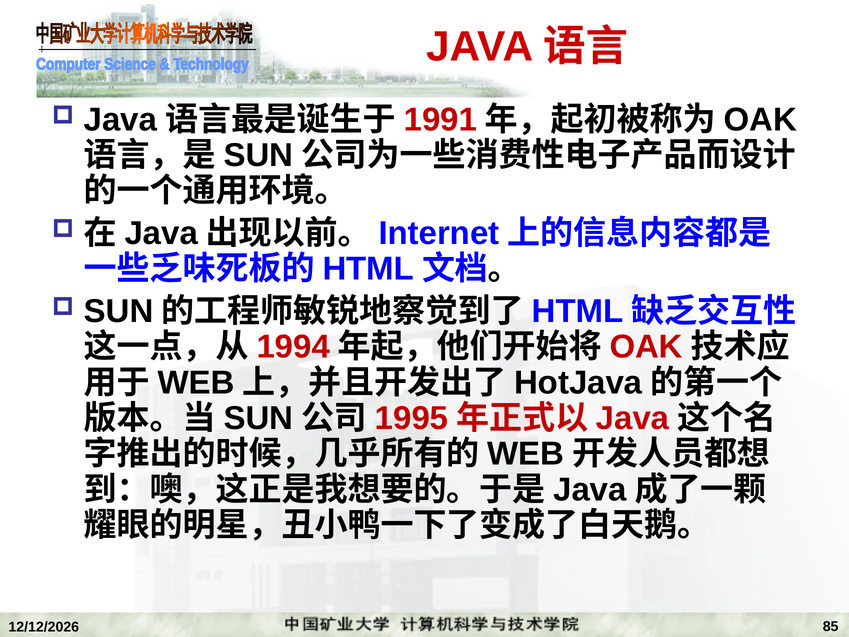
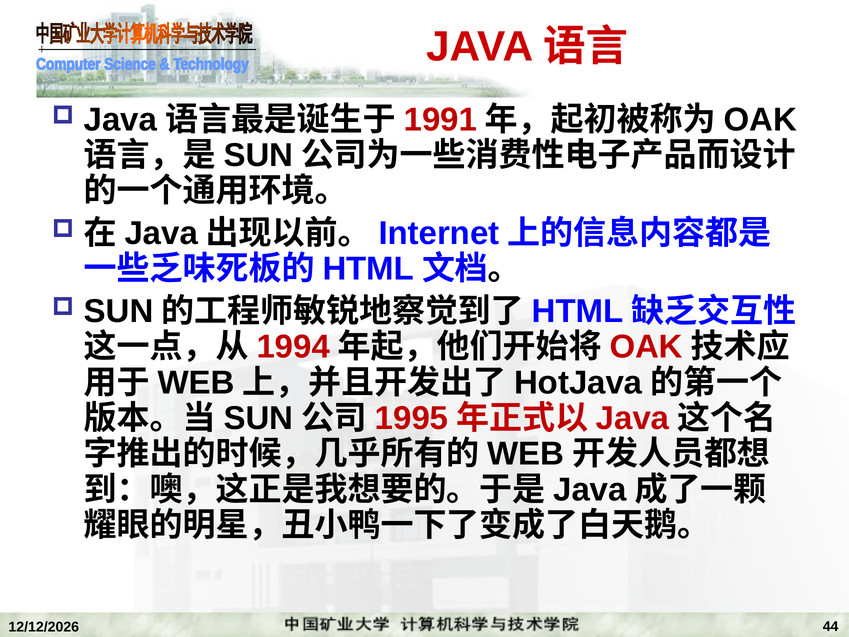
85: 85 -> 44 (831, 626)
